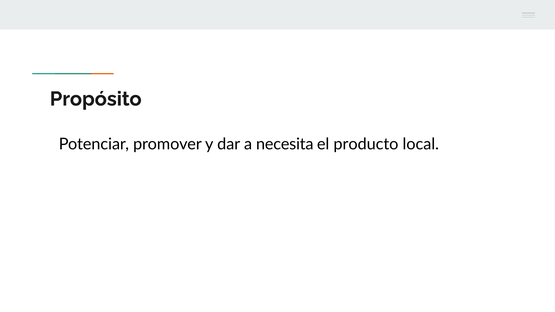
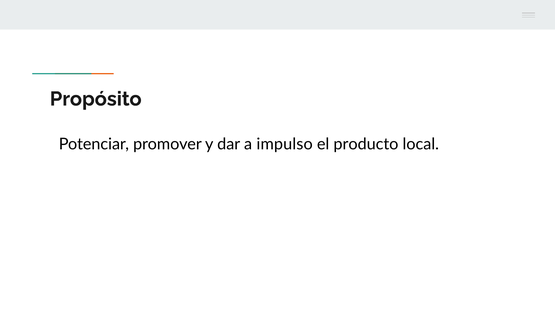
necesita: necesita -> impulso (285, 144)
